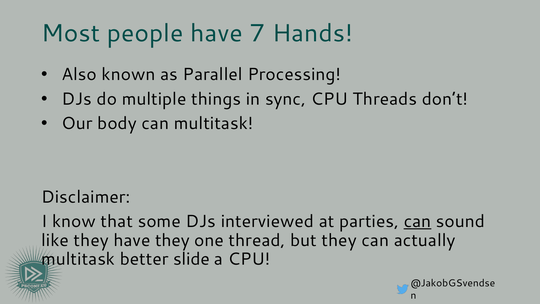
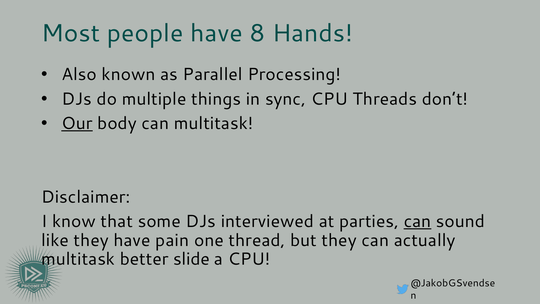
7: 7 -> 8 (257, 33)
Our underline: none -> present (77, 123)
have they: they -> pain (172, 240)
